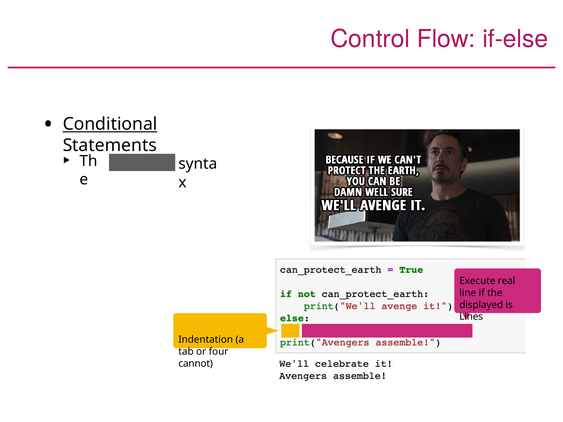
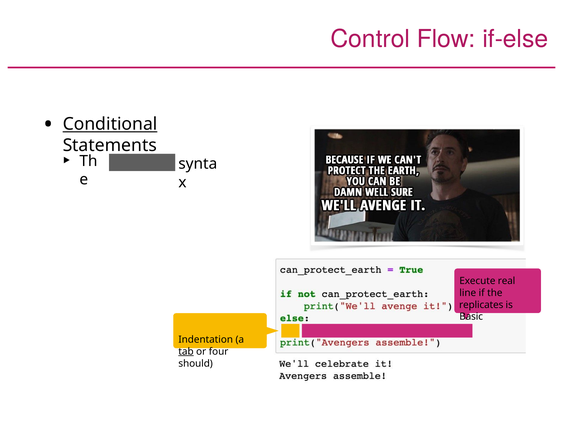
displayed: displayed -> replicates (481, 305)
Lines: Lines -> Basic (471, 317)
tab underline: none -> present (186, 352)
cannot: cannot -> should (196, 364)
